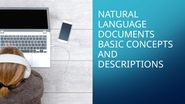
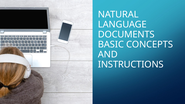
DESCRIPTIONS: DESCRIPTIONS -> INSTRUCTIONS (131, 64)
